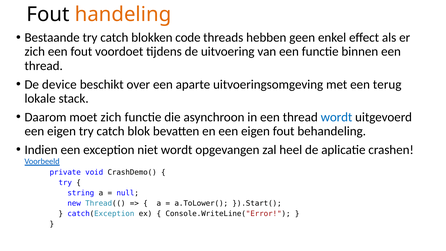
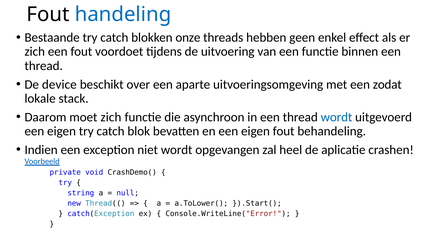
handeling colour: orange -> blue (123, 14)
code: code -> onze (188, 38)
terug: terug -> zodat (387, 84)
